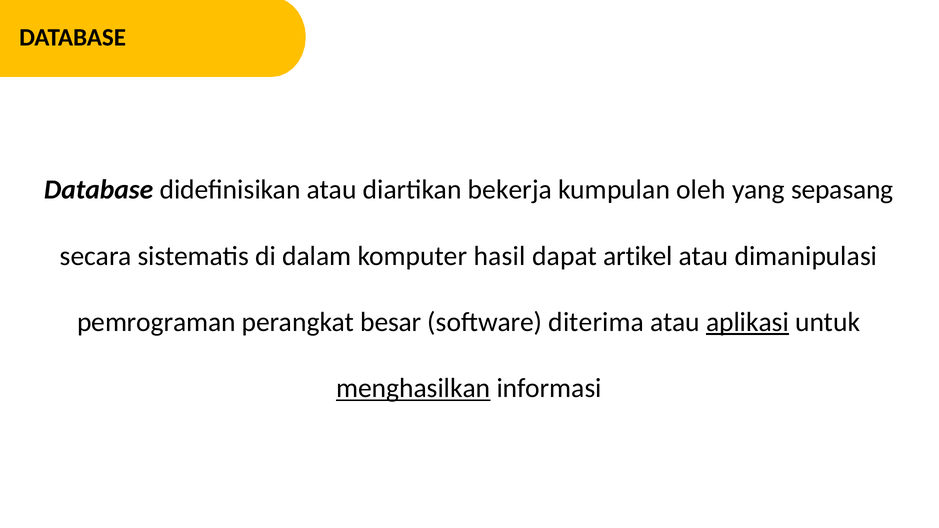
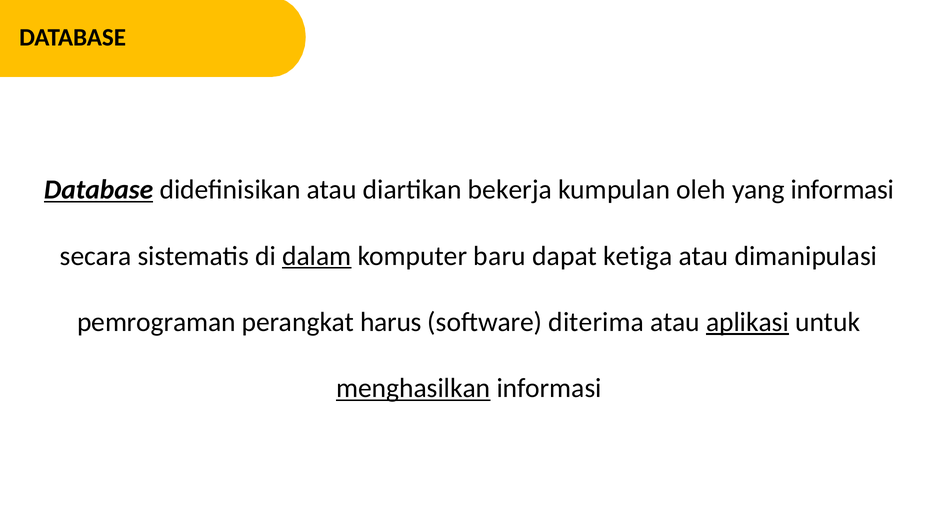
Database underline: none -> present (99, 190)
yang sepasang: sepasang -> informasi (842, 190)
dalam underline: none -> present (317, 256)
hasil: hasil -> baru (500, 256)
artikel: artikel -> ketiga (638, 256)
besar: besar -> harus (391, 322)
